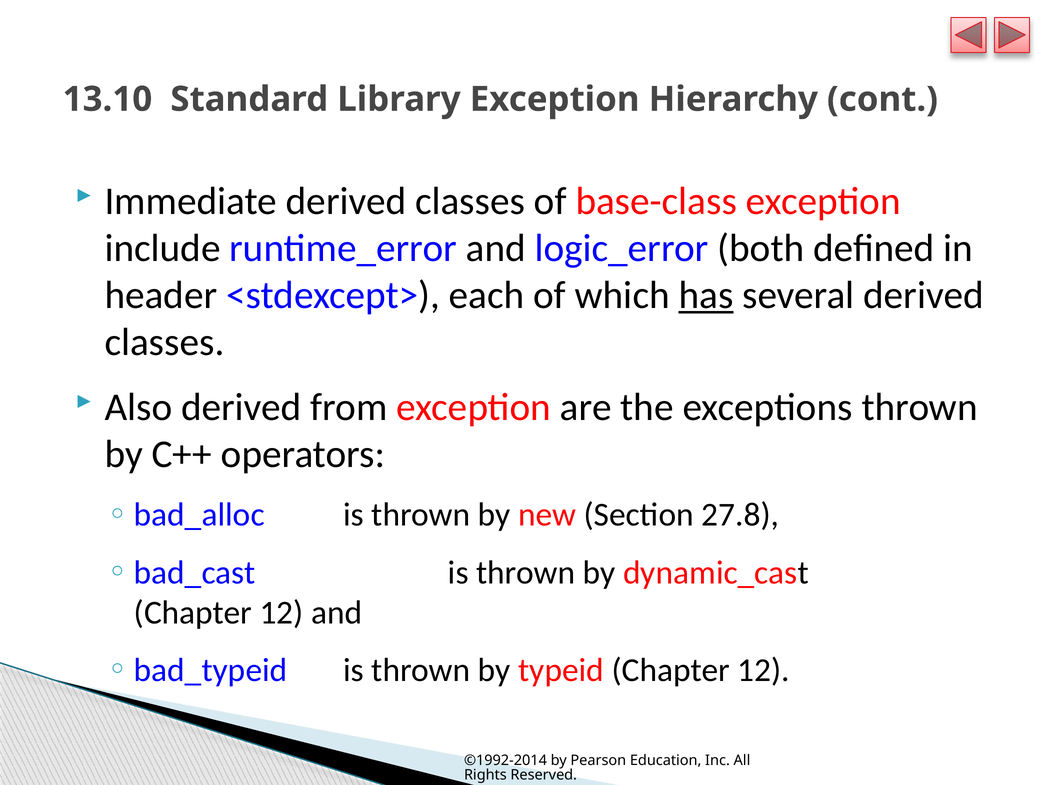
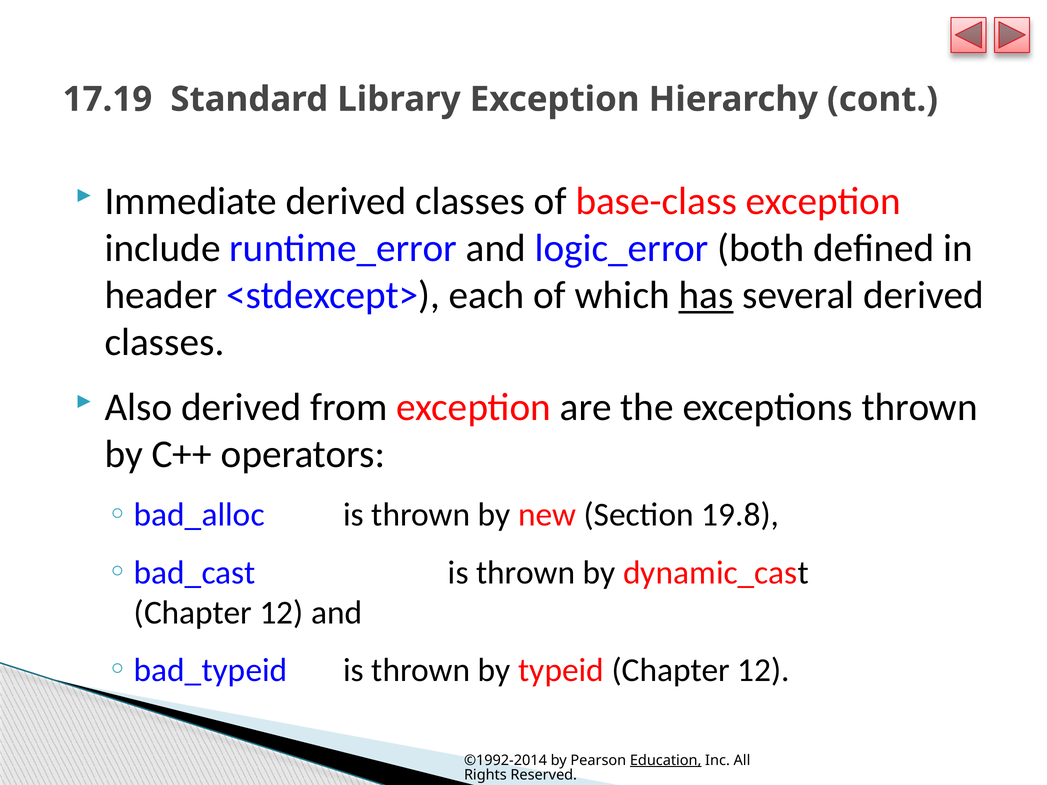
13.10: 13.10 -> 17.19 (107, 99)
27.8: 27.8 -> 19.8 (740, 515)
Education underline: none -> present (666, 760)
